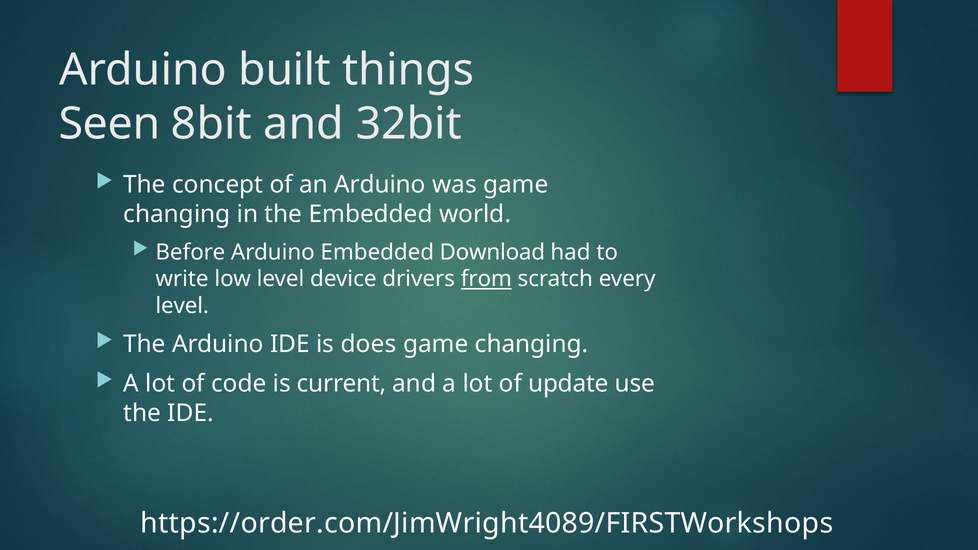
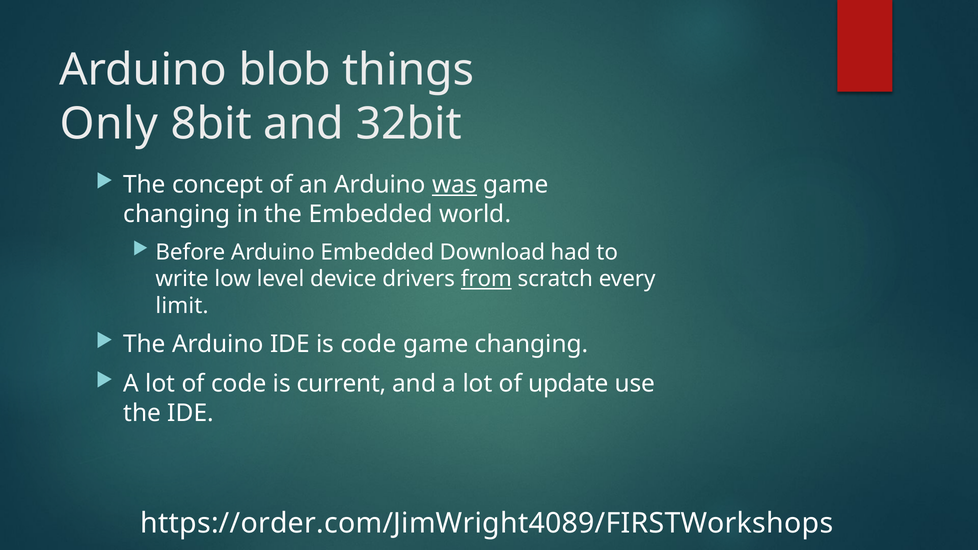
built: built -> blob (285, 70)
Seen: Seen -> Only (109, 124)
was underline: none -> present (454, 185)
level: level -> limit (182, 306)
is does: does -> code (368, 344)
